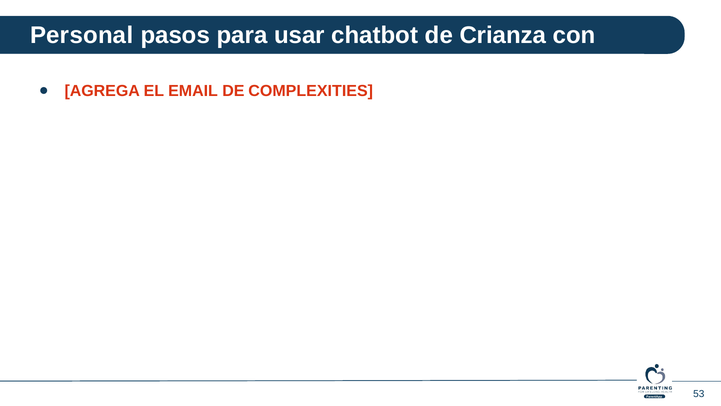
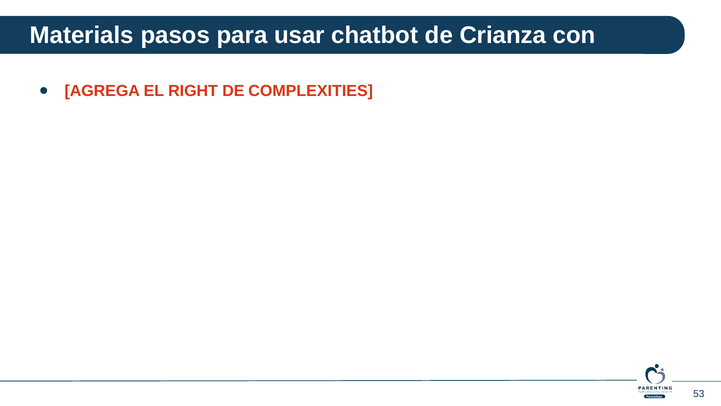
Personal: Personal -> Materials (82, 35)
EMAIL: EMAIL -> RIGHT (193, 91)
